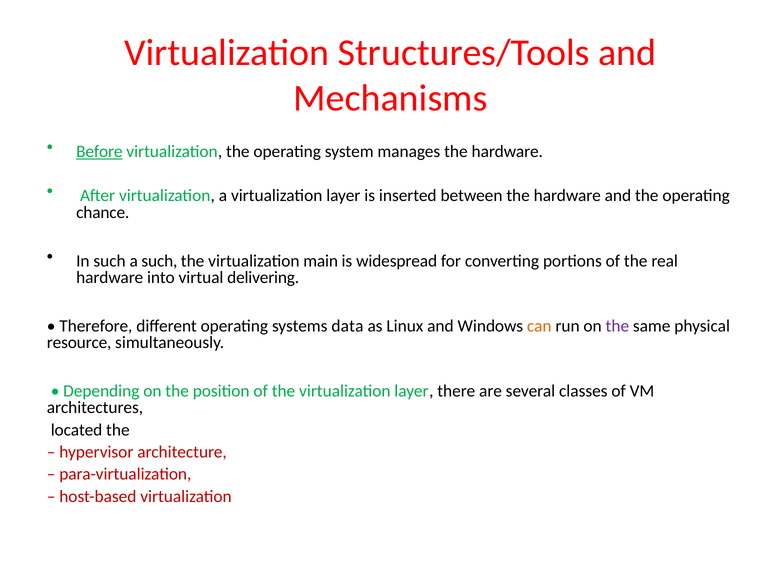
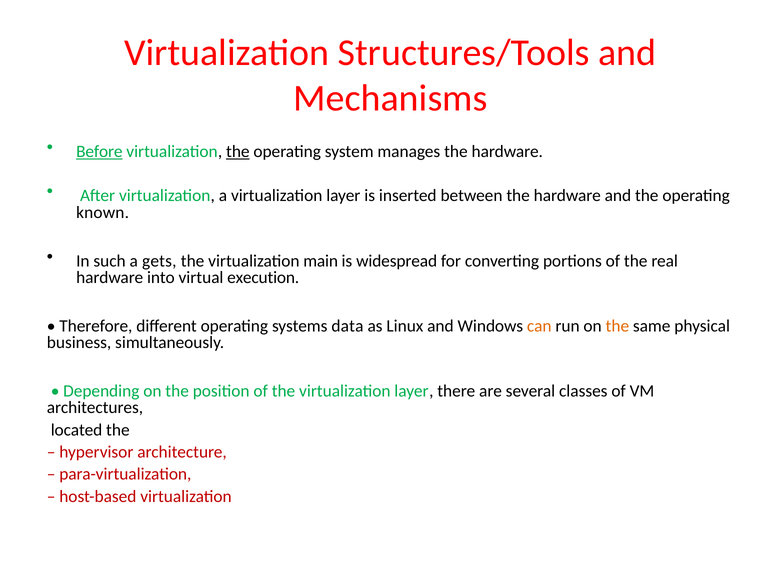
the underline: none -> present (238, 152)
chance: chance -> known (103, 213)
a such: such -> gets (159, 261)
delivering: delivering -> execution (263, 278)
the colour: purple -> orange (617, 326)
resource: resource -> business (79, 343)
